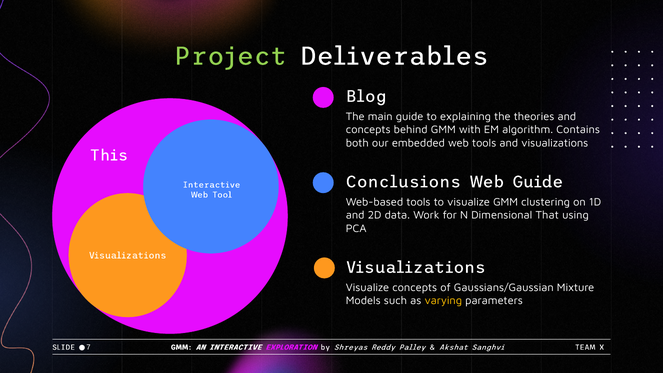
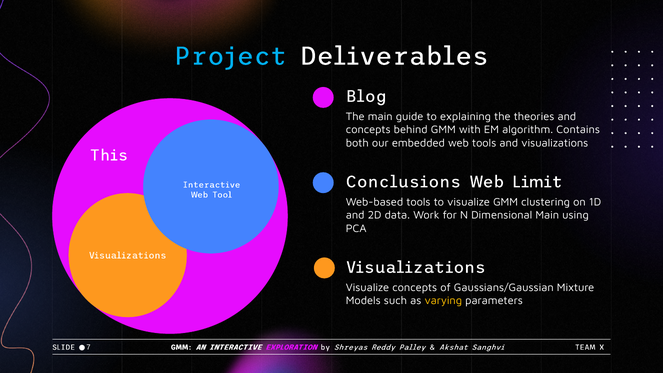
Project colour: light green -> light blue (231, 56)
Web Guide: Guide -> Limit (538, 182)
Dimensional That: That -> Main (547, 215)
